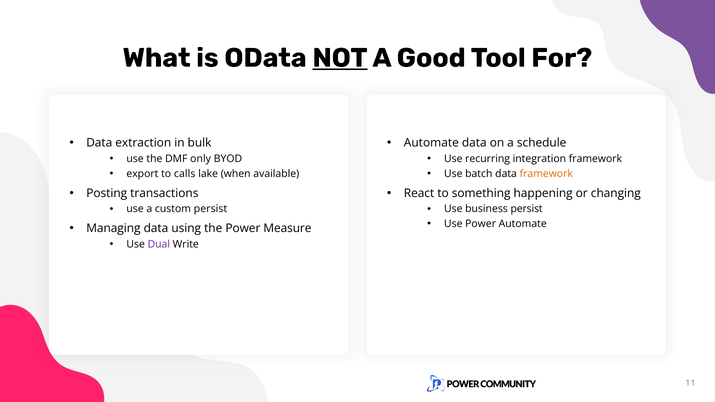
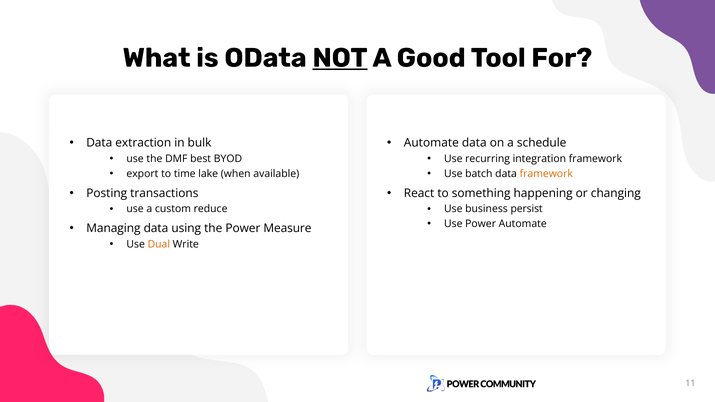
only: only -> best (201, 159)
calls: calls -> time (185, 174)
custom persist: persist -> reduce (211, 209)
Dual colour: purple -> orange (159, 244)
